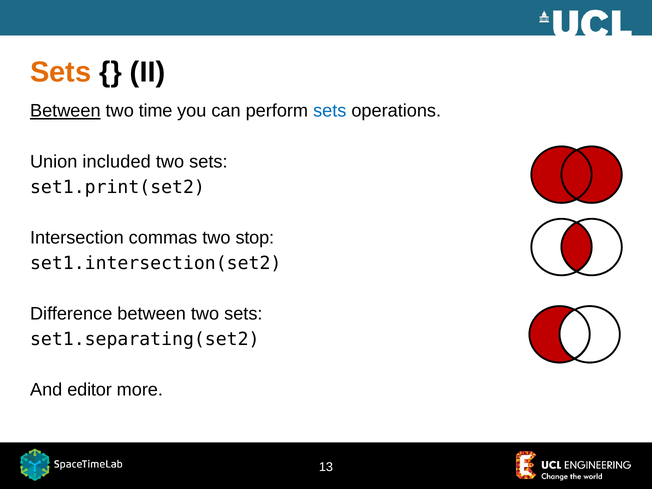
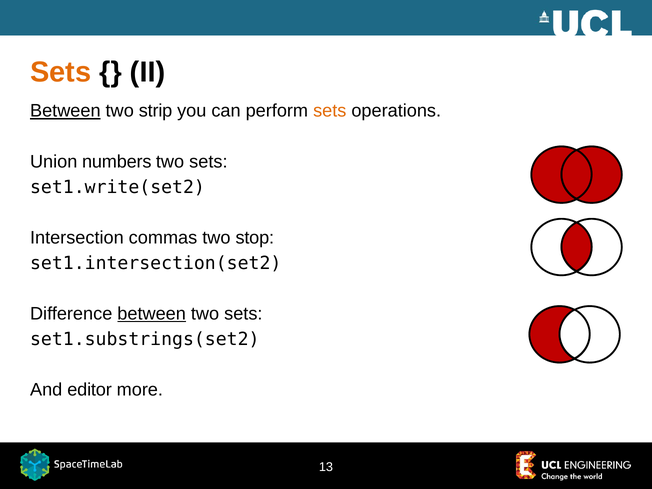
time: time -> strip (156, 111)
sets colour: blue -> orange (330, 111)
included: included -> numbers (117, 162)
set1.print(set2: set1.print(set2 -> set1.write(set2 (117, 187)
between underline: none -> present (152, 314)
set1.separating(set2: set1.separating(set2 -> set1.substrings(set2 (145, 339)
